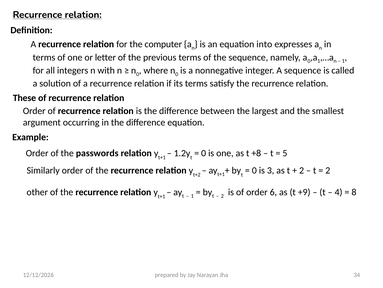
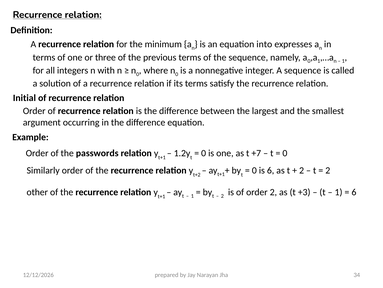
computer: computer -> minimum (163, 44)
letter: letter -> three (105, 57)
These: These -> Initial (24, 98)
+8: +8 -> +7 (256, 153)
5: 5 -> 0 (285, 153)
is 3: 3 -> 6 (271, 170)
order 6: 6 -> 2 (273, 192)
+9: +9 -> +3 (304, 192)
4: 4 -> 1 (339, 192)
8: 8 -> 6 (354, 192)
